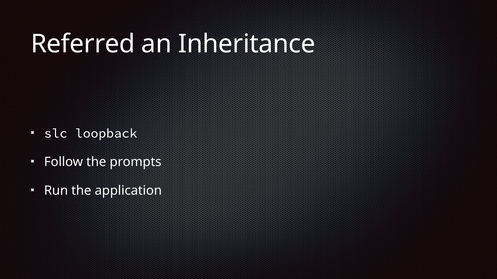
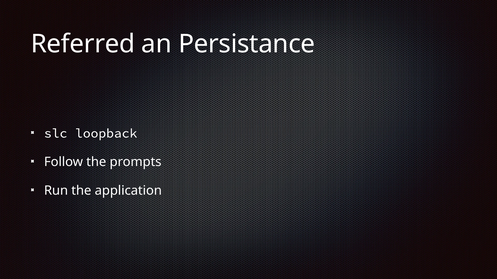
Inheritance: Inheritance -> Persistance (247, 44)
